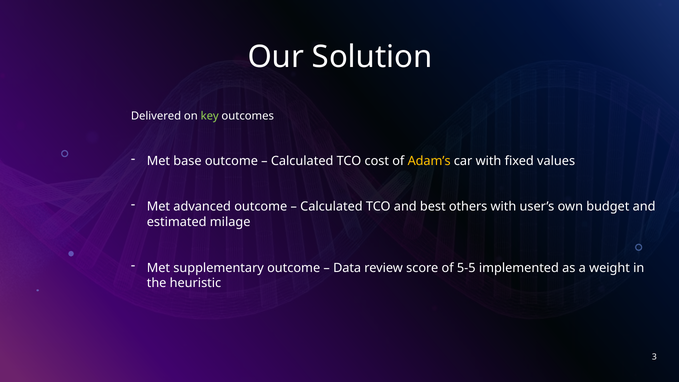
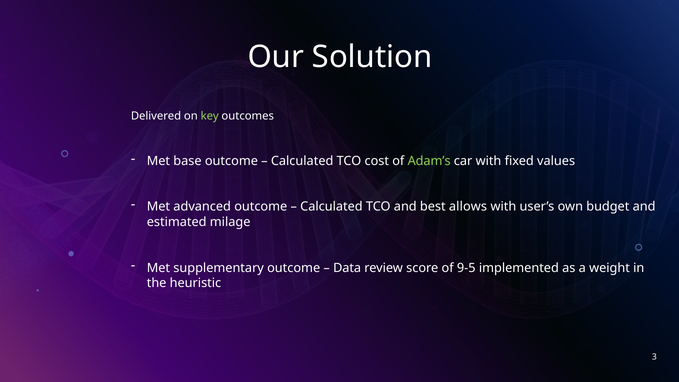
Adam’s colour: yellow -> light green (429, 161)
others: others -> allows (468, 207)
5-5: 5-5 -> 9-5 (466, 268)
